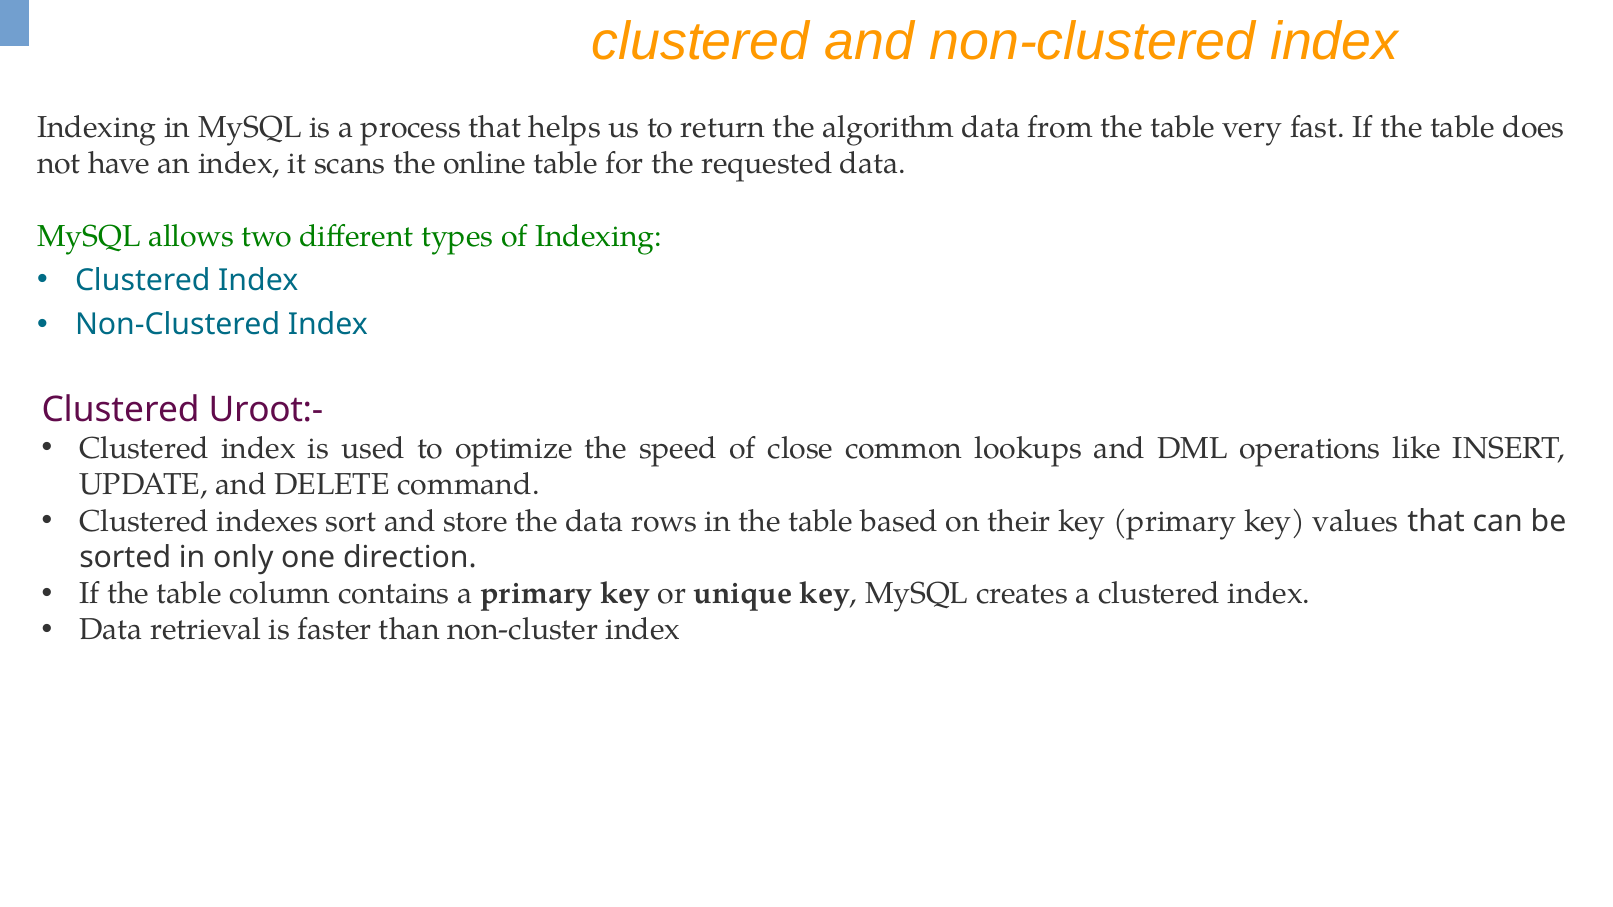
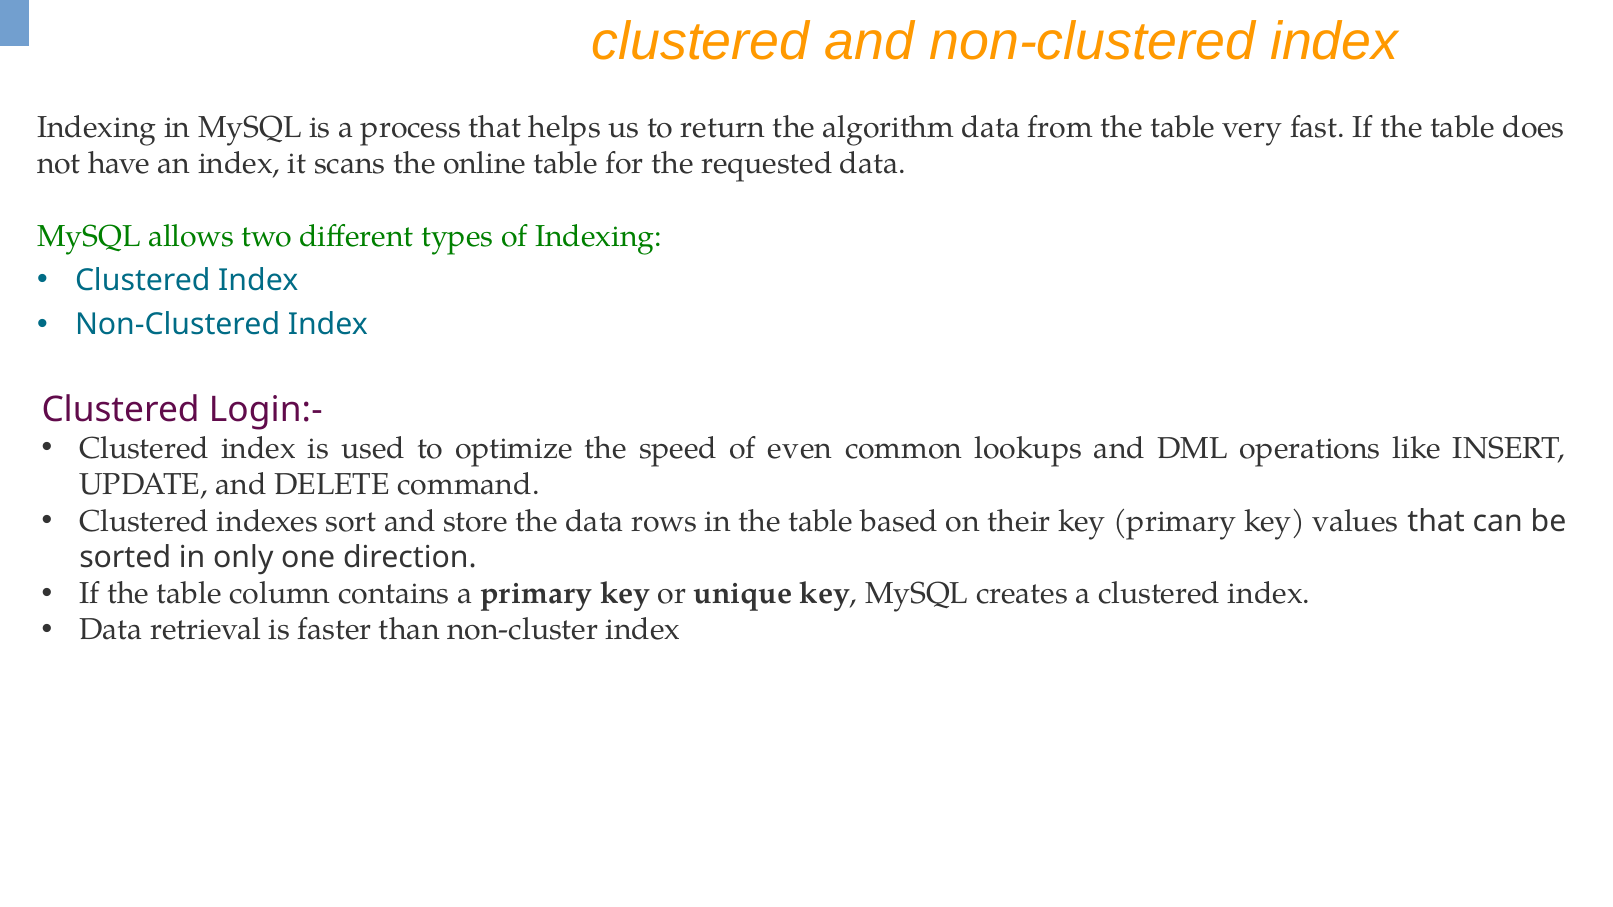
Uroot:-: Uroot:- -> Login:- (266, 410)
close: close -> even (800, 449)
